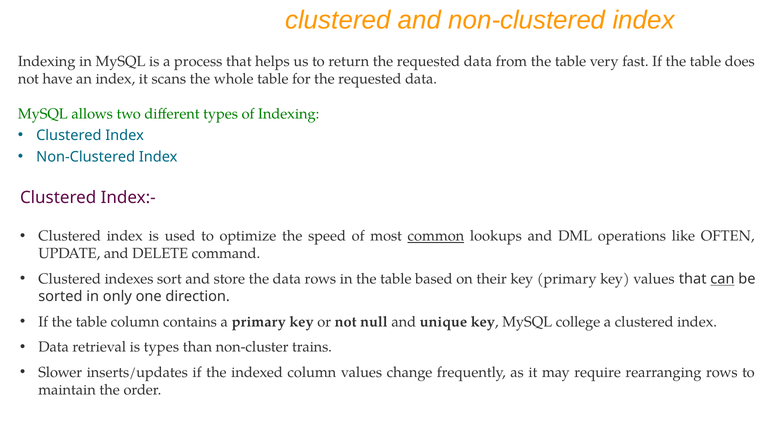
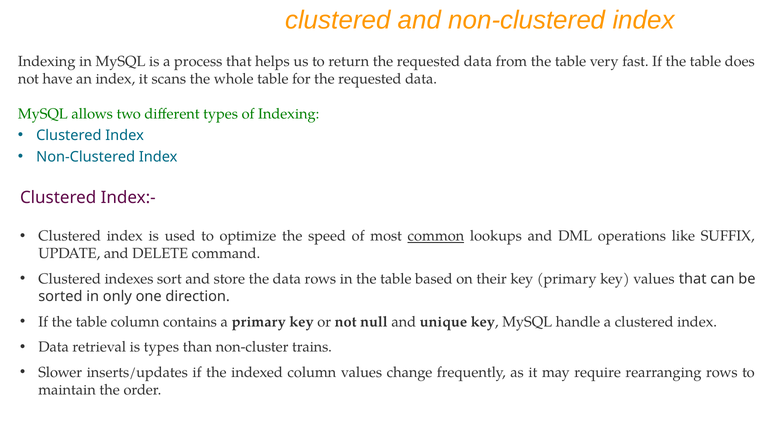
OFTEN: OFTEN -> SUFFIX (728, 236)
can underline: present -> none (722, 279)
college: college -> handle (578, 321)
